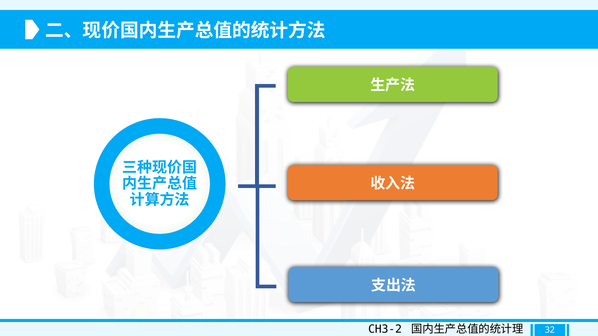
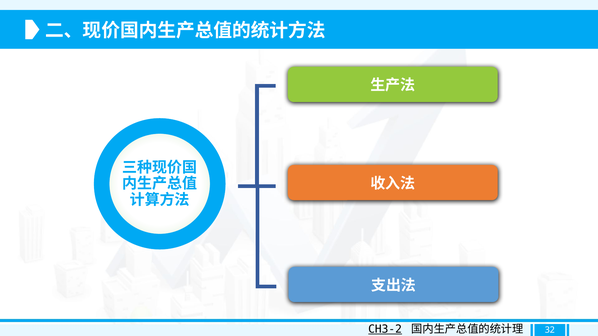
CH3-2 underline: none -> present (385, 330)
